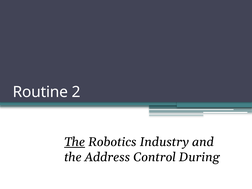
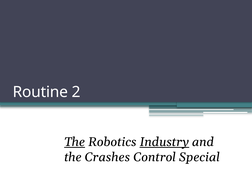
Industry underline: none -> present (164, 142)
Address: Address -> Crashes (107, 157)
During: During -> Special (199, 157)
